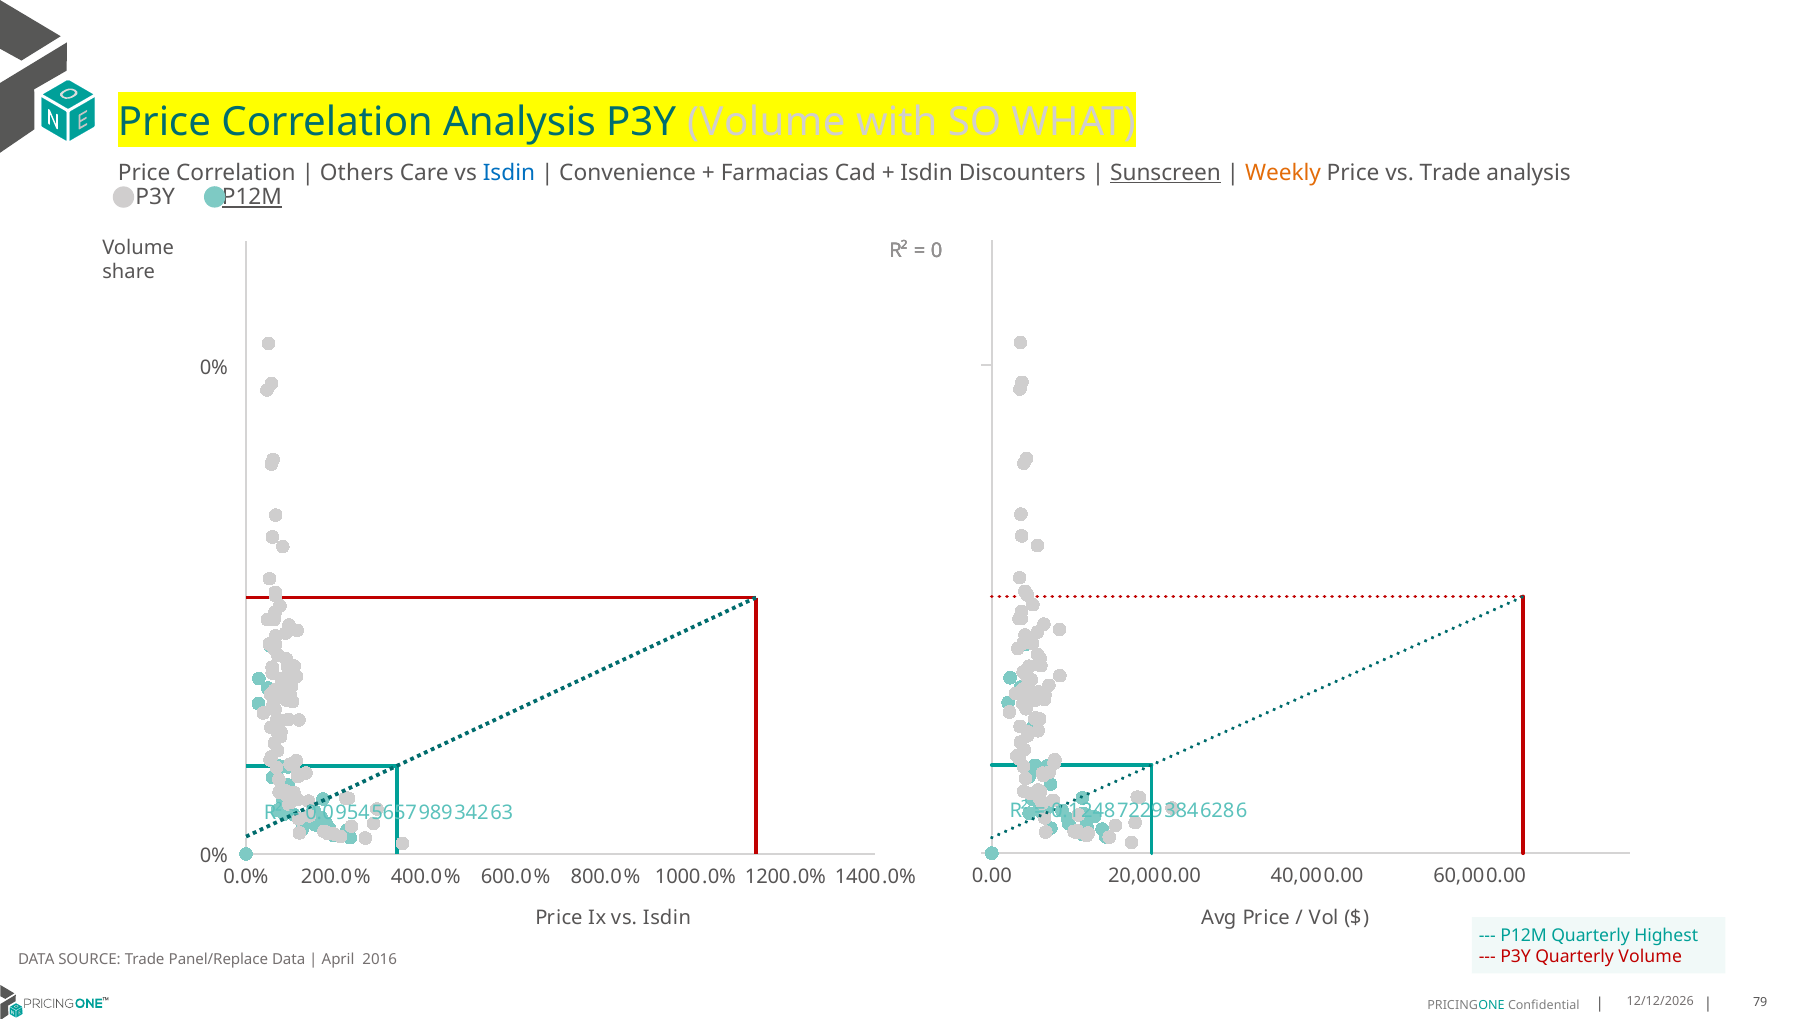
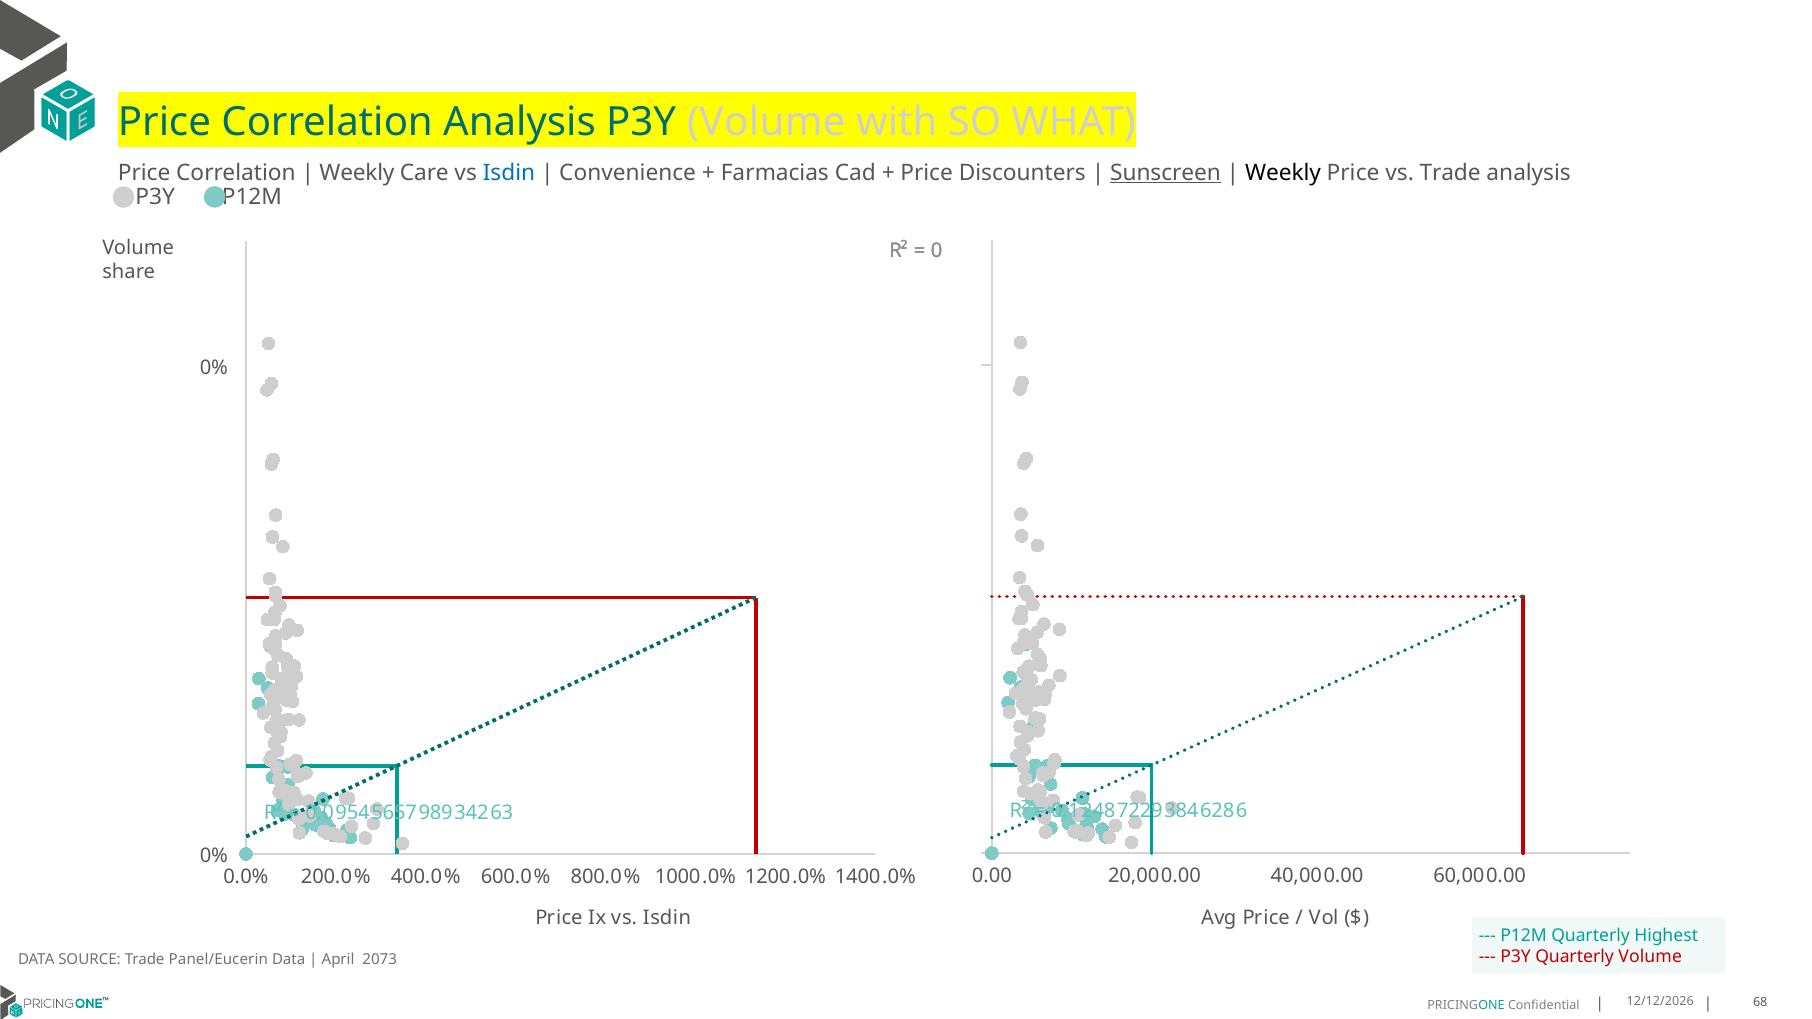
Others: Others -> Weekly (357, 173)
Isdin: Isdin -> Price (927, 173)
Weekly colour: orange -> black (1283, 173)
P12M underline: present -> none (252, 197)
Panel/Replace: Panel/Replace -> Panel/Eucerin (218, 960)
2016: 2016 -> 2073 (380, 960)
79: 79 -> 68 (1760, 1002)
